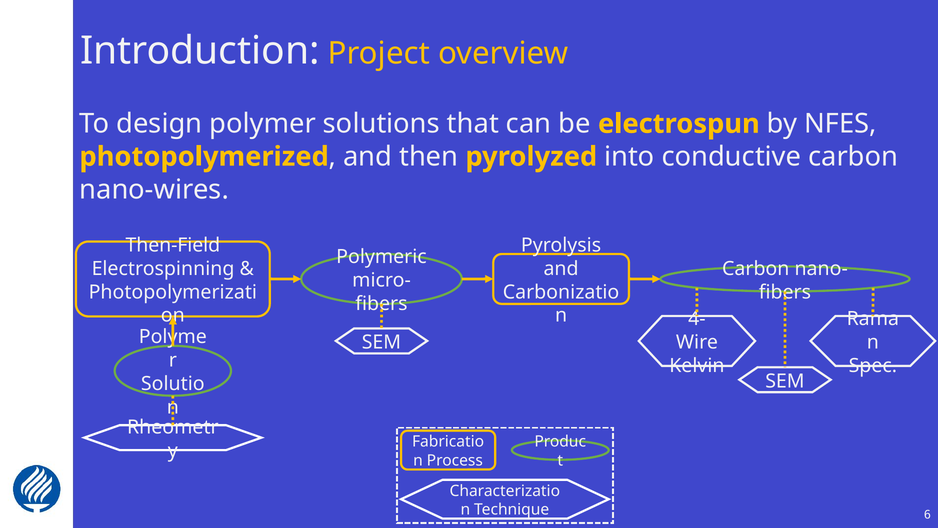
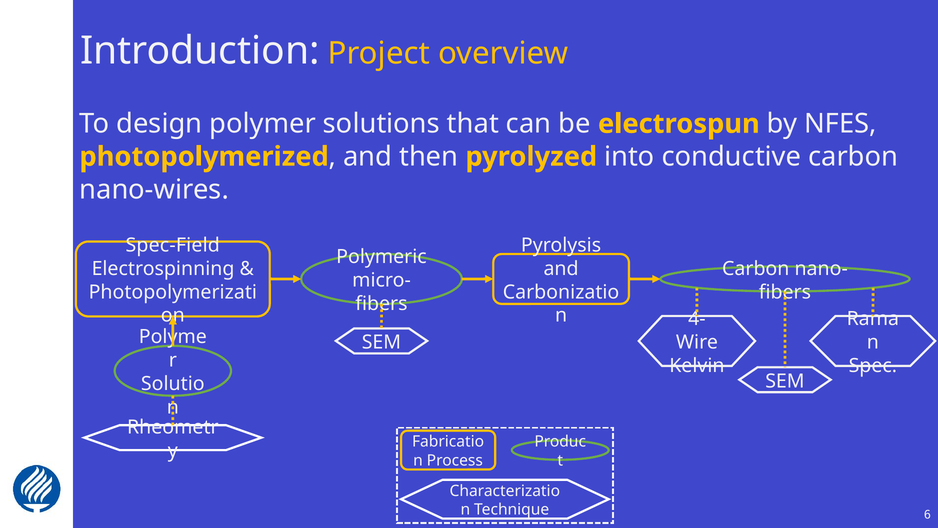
Then-Field: Then-Field -> Spec-Field (173, 245)
